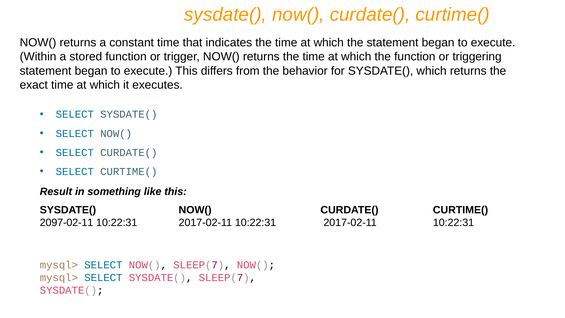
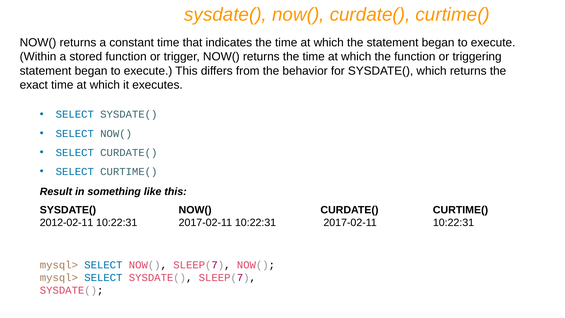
2097-02-11: 2097-02-11 -> 2012-02-11 (67, 222)
